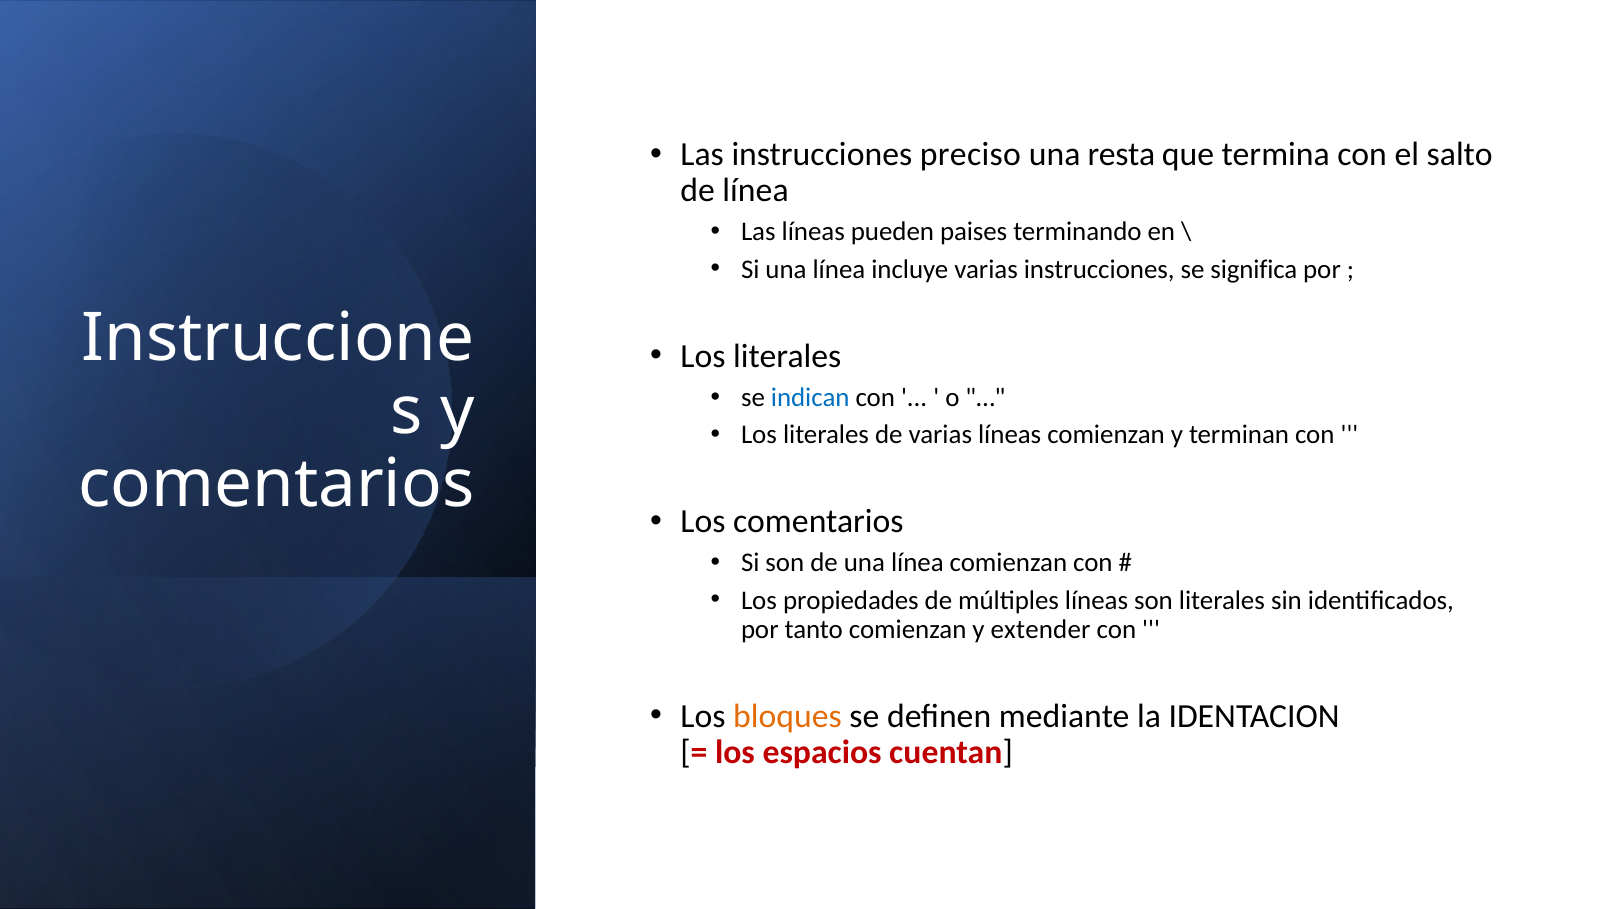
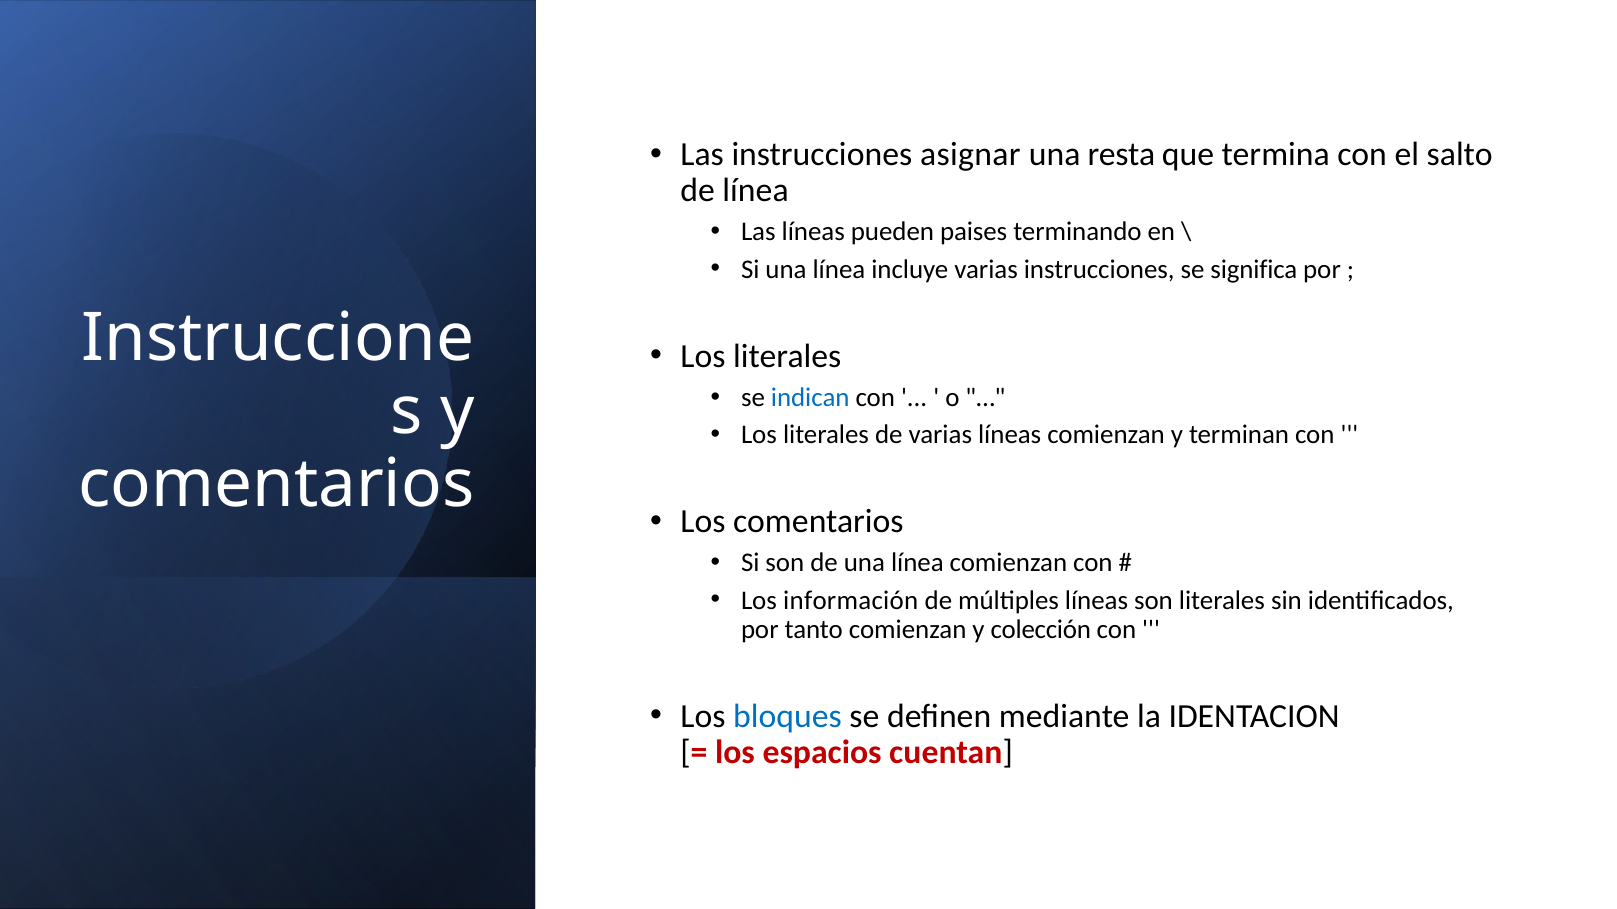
preciso: preciso -> asignar (970, 154)
propiedades: propiedades -> información (851, 601)
extender: extender -> colección (1041, 630)
bloques colour: orange -> blue (788, 717)
